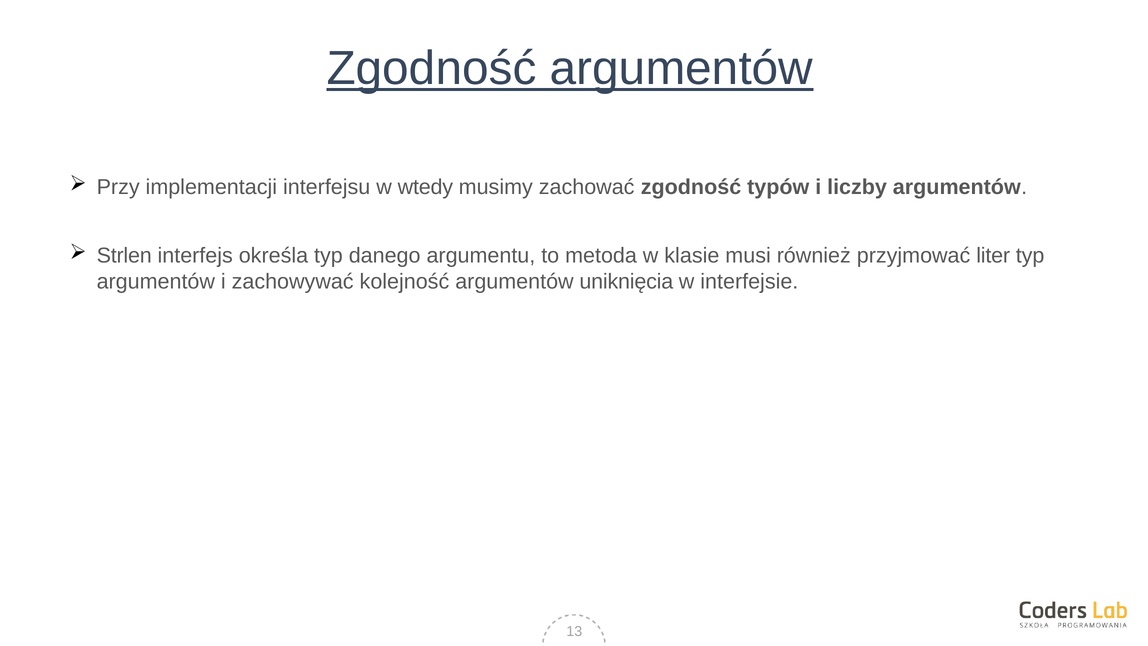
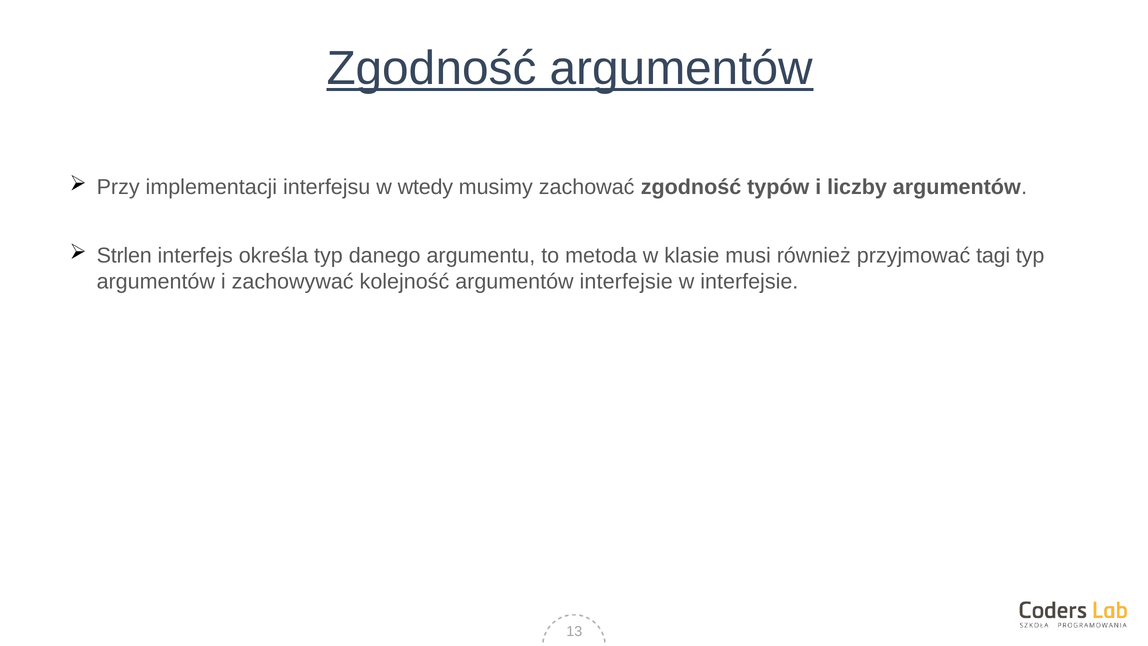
liter: liter -> tagi (993, 256)
argumentów uniknięcia: uniknięcia -> interfejsie (626, 281)
